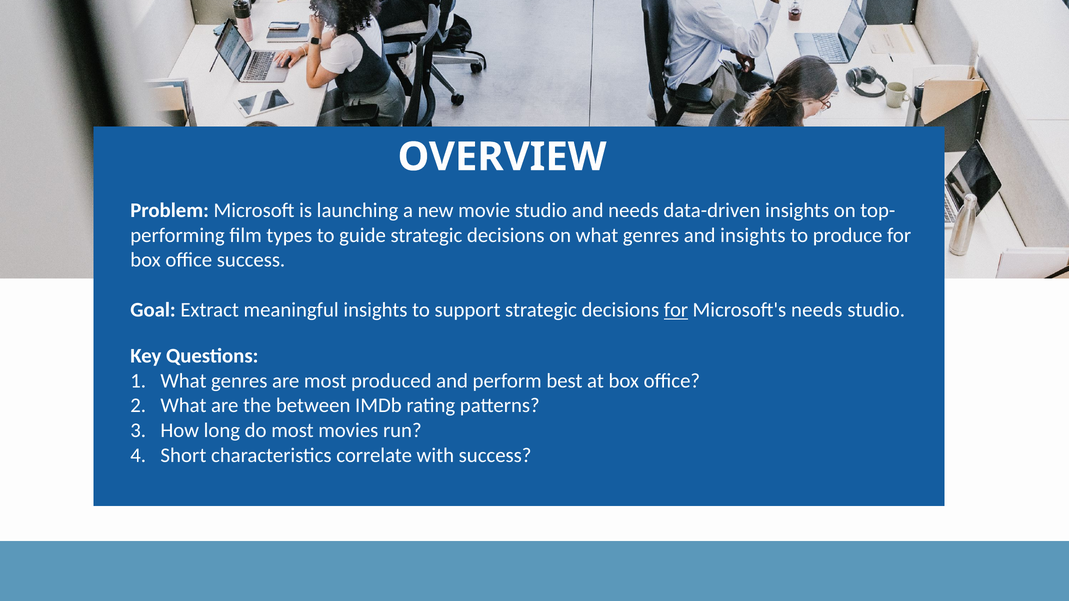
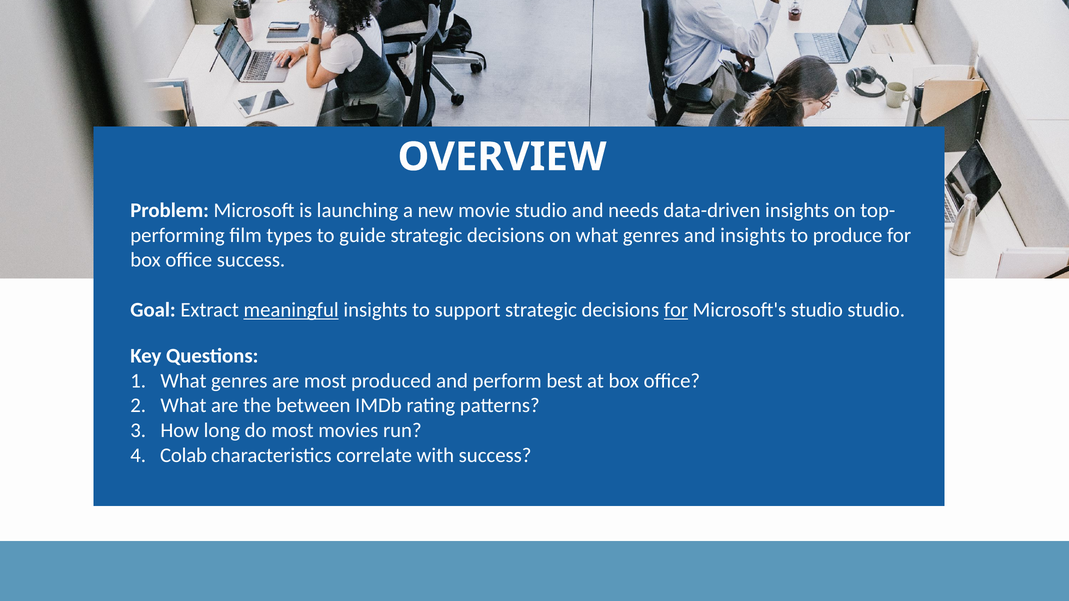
meaningful underline: none -> present (291, 310)
Microsoft's needs: needs -> studio (817, 310)
Short: Short -> Colab (184, 456)
